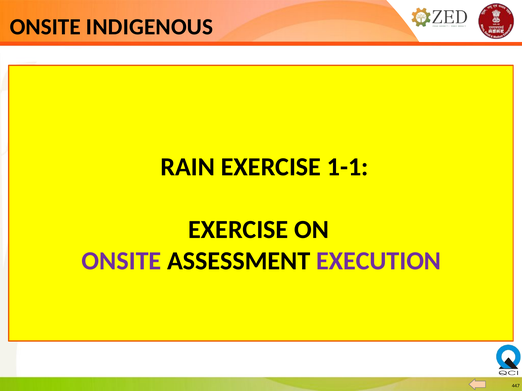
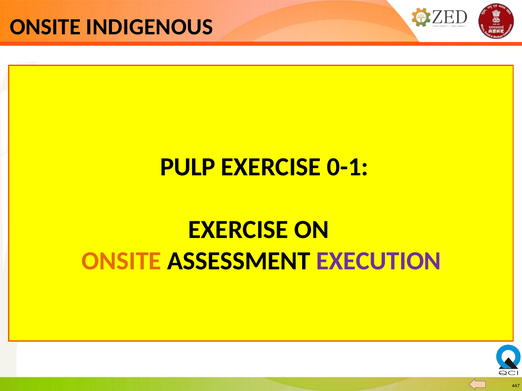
RAIN: RAIN -> PULP (188, 167)
1-1: 1-1 -> 0-1 (348, 167)
ONSITE colour: purple -> orange (121, 261)
